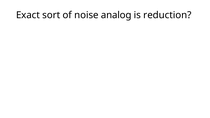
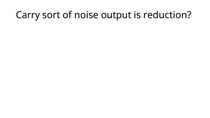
Exact: Exact -> Carry (28, 15)
analog: analog -> output (116, 15)
